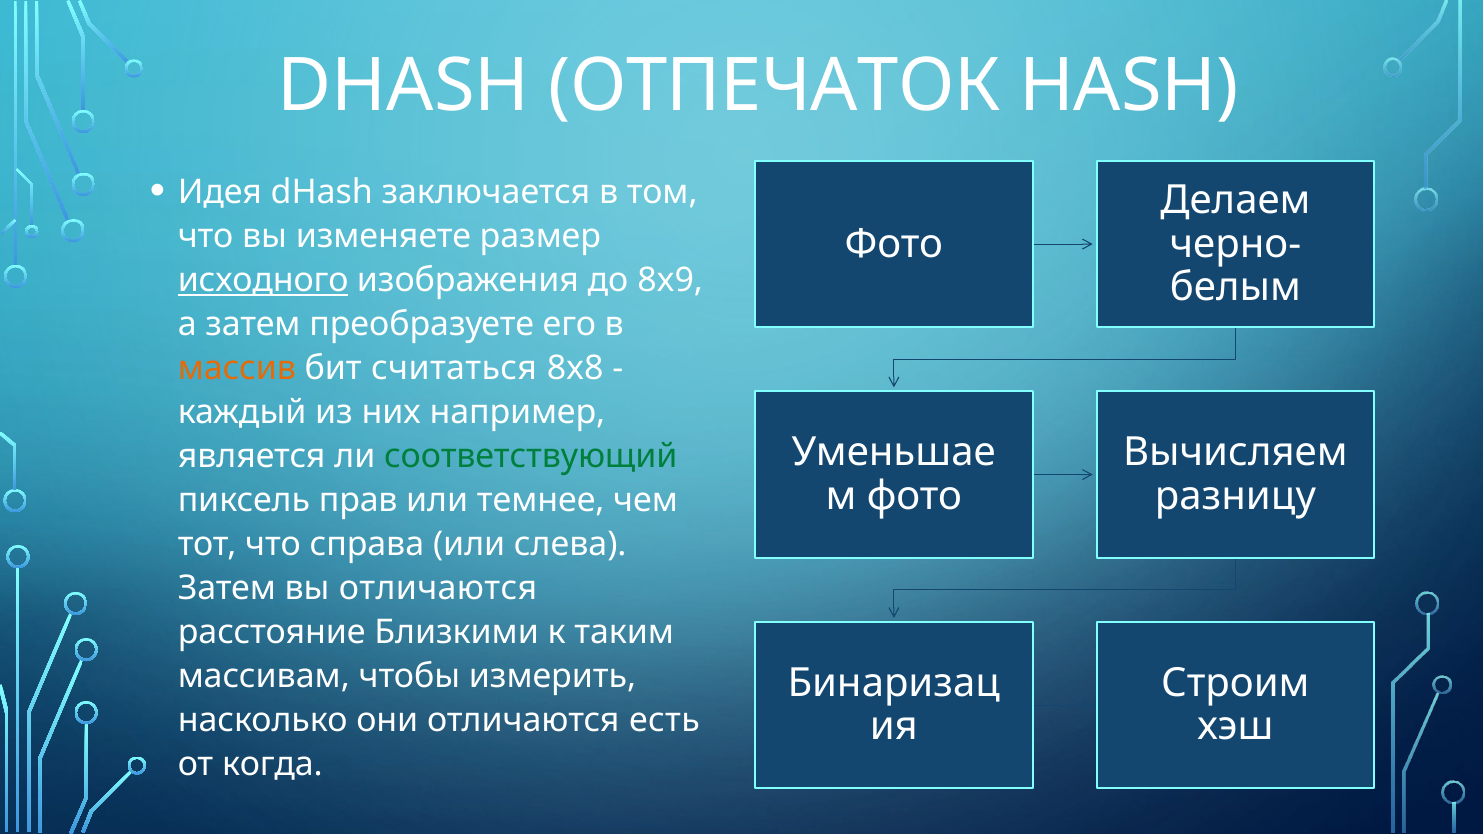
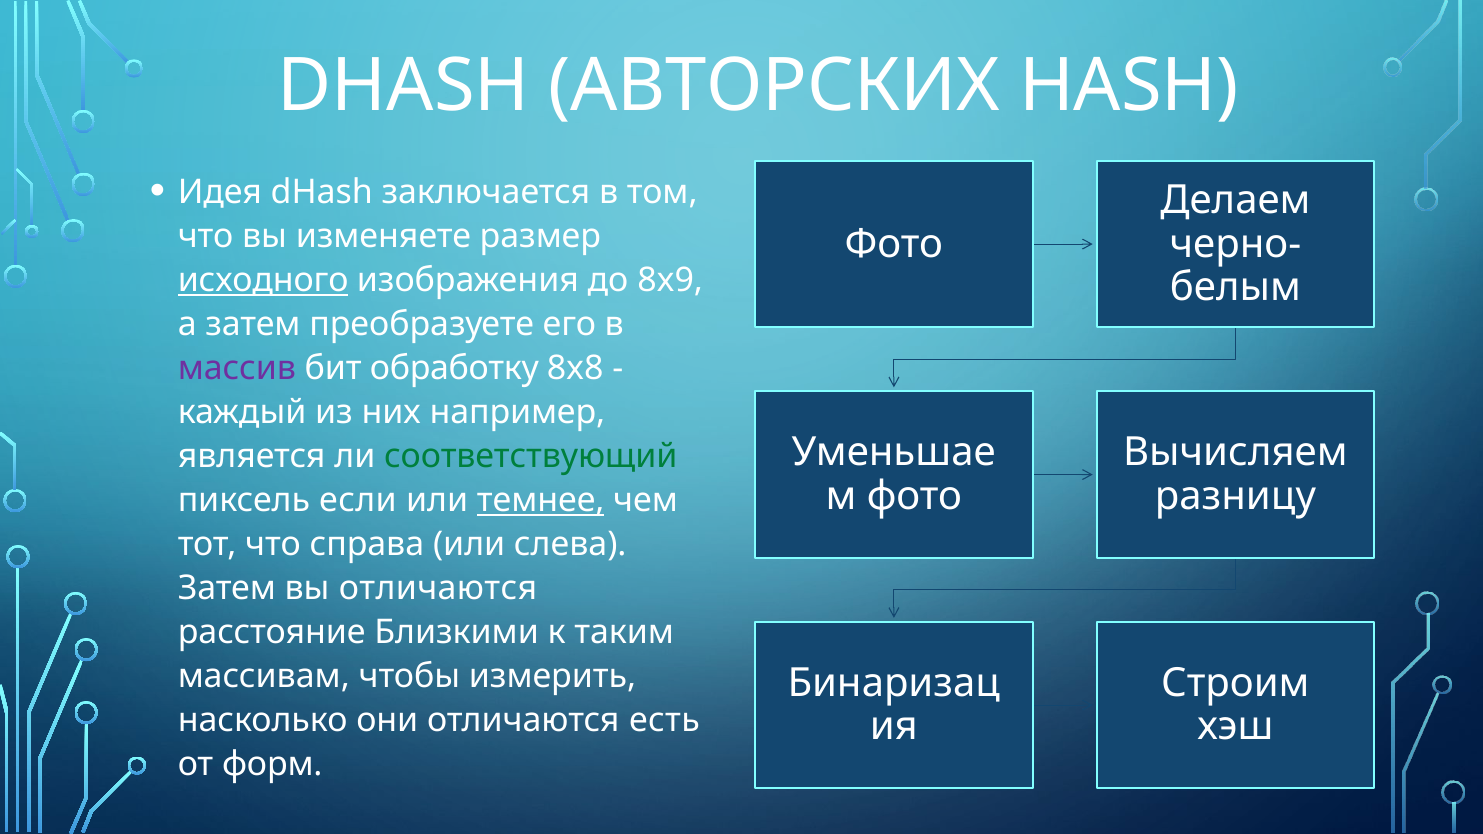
ОТПЕЧАТОК: ОТПЕЧАТОК -> АВТОРСКИХ (774, 86)
массив colour: orange -> purple (237, 368)
считаться: считаться -> обработку (454, 368)
прав: прав -> если (358, 500)
темнее underline: none -> present (541, 500)
когда: когда -> форм (272, 764)
